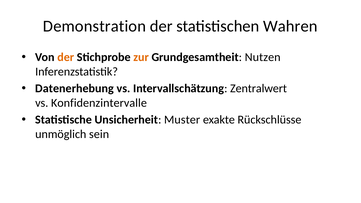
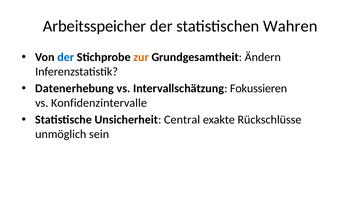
Demonstration: Demonstration -> Arbeitsspeicher (95, 26)
der colour: orange -> blue (66, 57)
Nutzen: Nutzen -> Ändern (263, 57)
Zentralwert: Zentralwert -> Fokussieren (259, 89)
Muster: Muster -> Central (182, 120)
